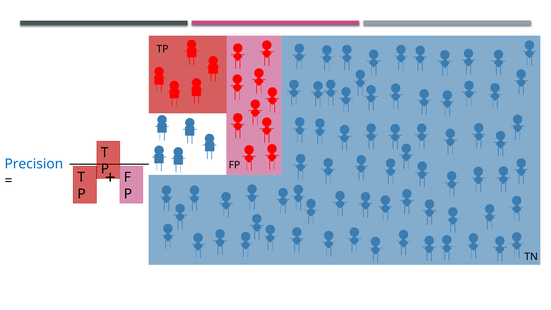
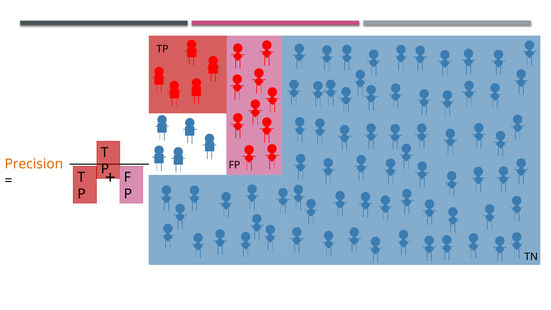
Precision colour: blue -> orange (34, 164)
